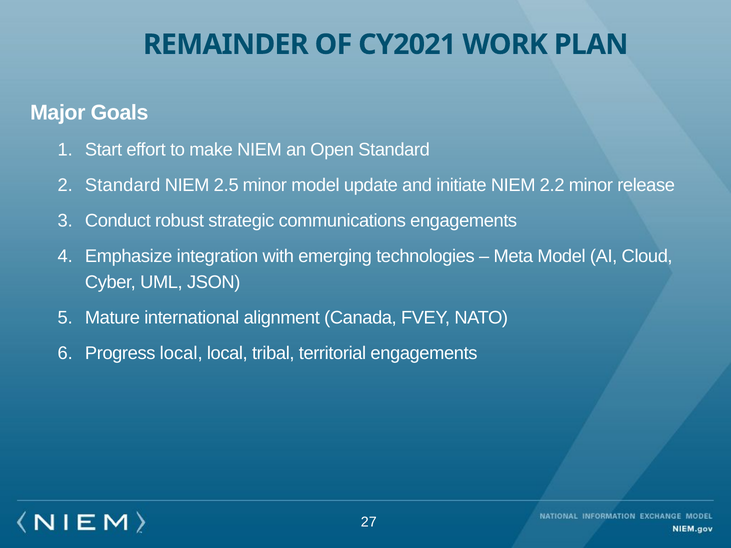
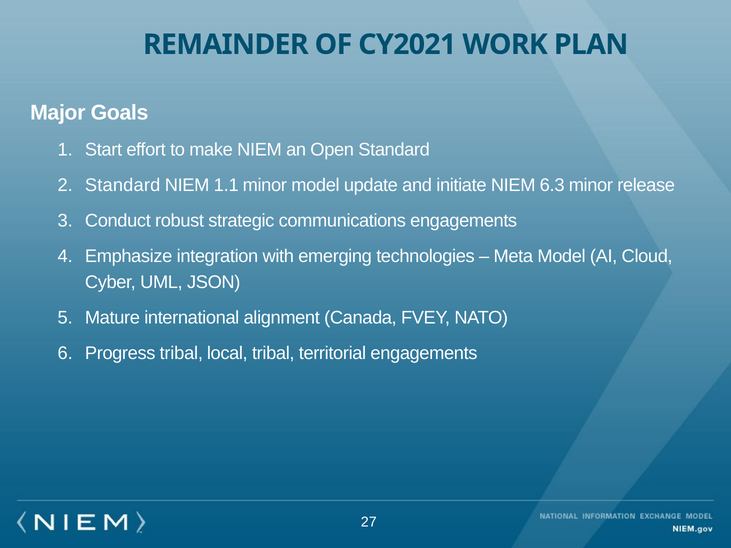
2.5: 2.5 -> 1.1 (226, 185)
2.2: 2.2 -> 6.3 (552, 185)
Progress local: local -> tribal (181, 353)
